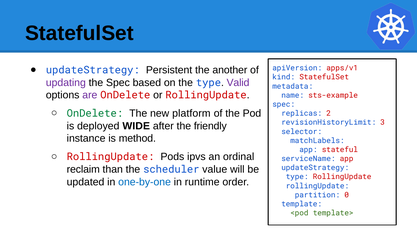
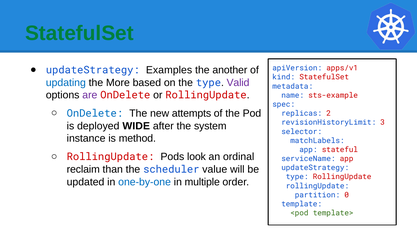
StatefulSet colour: black -> green (79, 33)
Persistent: Persistent -> Examples (169, 70)
updating colour: purple -> blue (66, 82)
the Spec: Spec -> More (118, 82)
OnDelete colour: green -> blue (95, 113)
platform: platform -> attempts (192, 113)
friendly: friendly -> system (210, 126)
ipvs: ipvs -> look (196, 157)
runtime: runtime -> multiple (202, 182)
